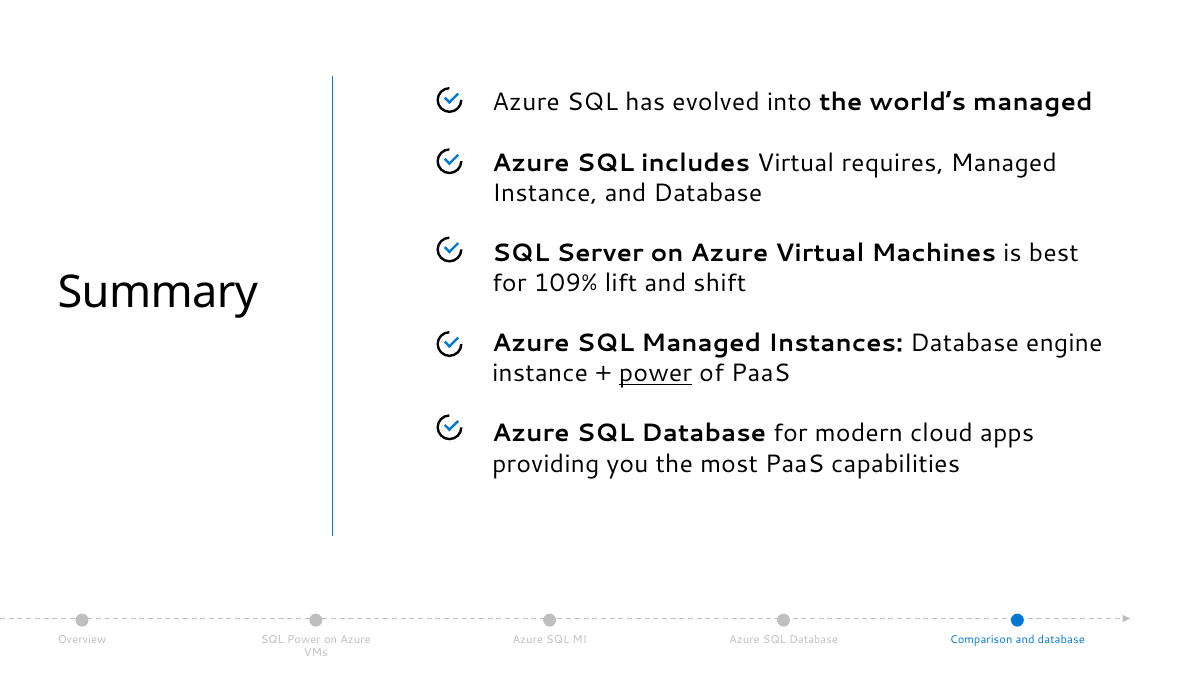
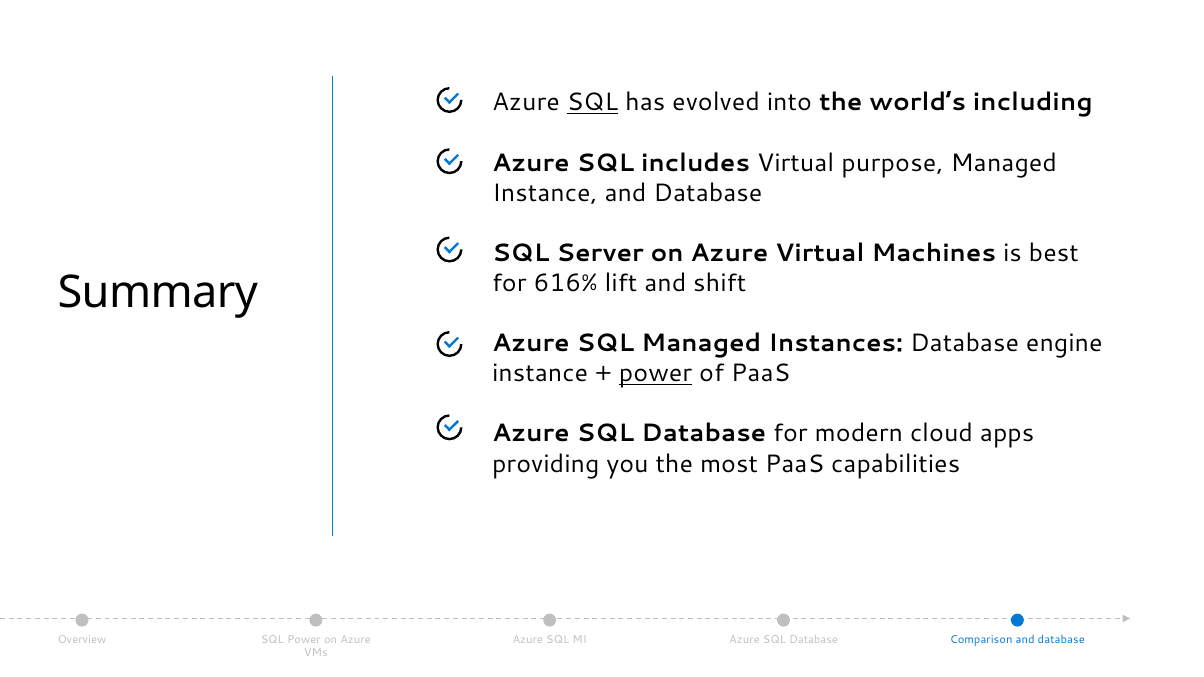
SQL underline: none -> present (593, 103)
world’s managed: managed -> including (1033, 103)
requires: requires -> purpose (892, 163)
109%: 109% -> 616% (566, 283)
